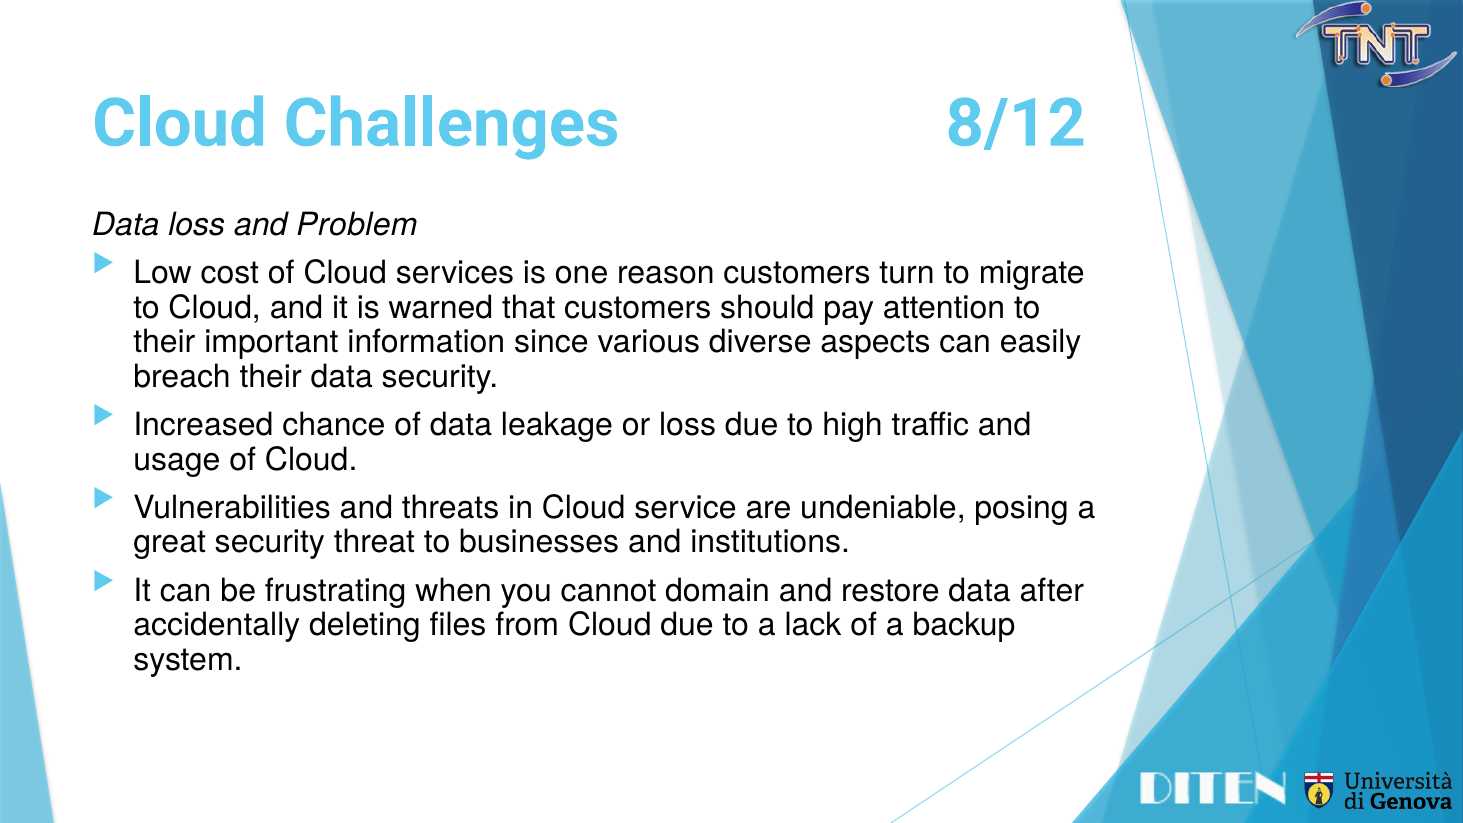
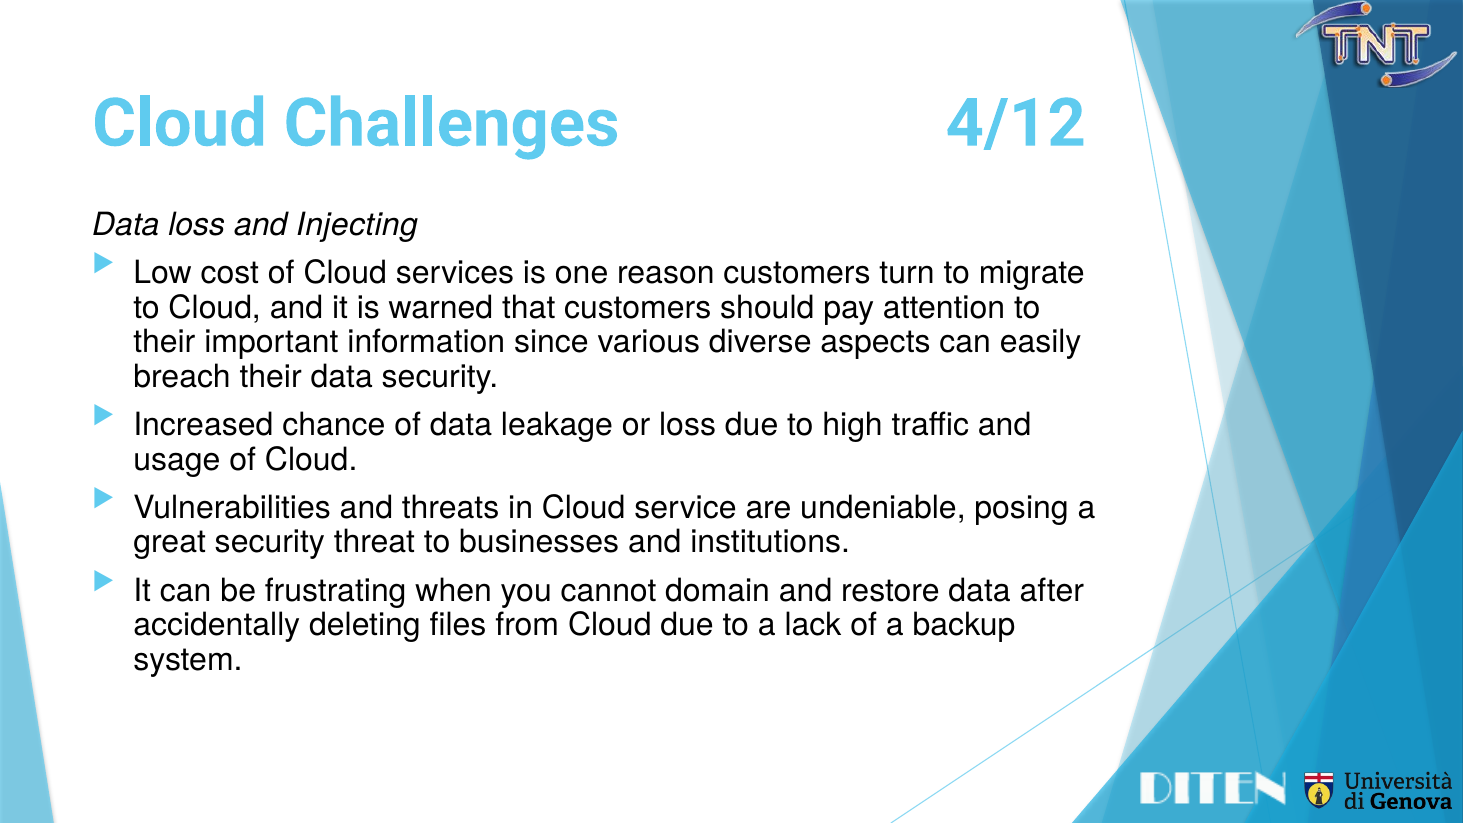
8/12: 8/12 -> 4/12 (1016, 124)
Problem: Problem -> Injecting (357, 225)
